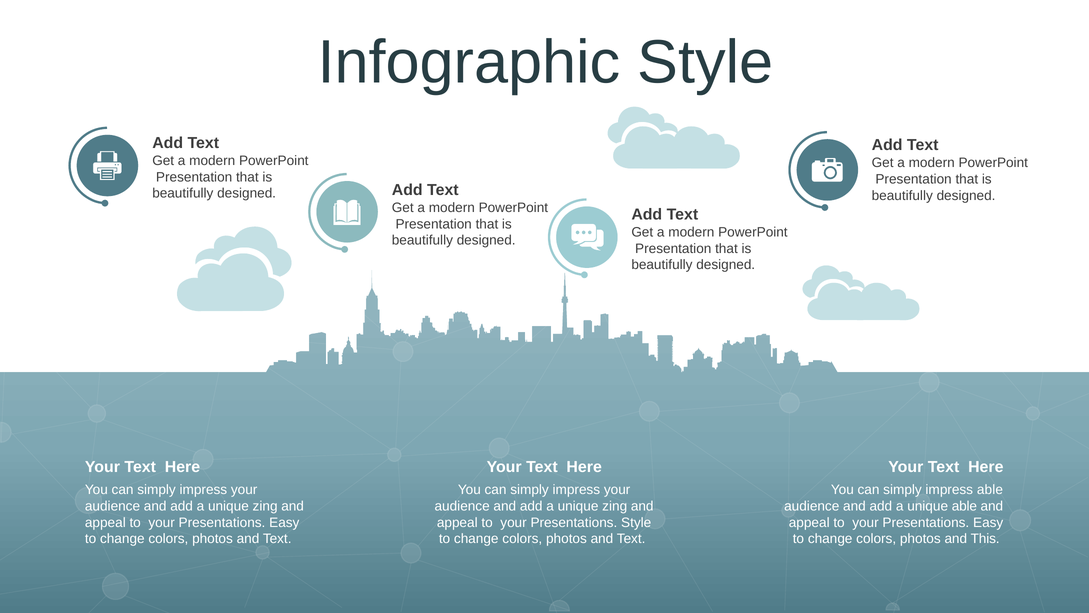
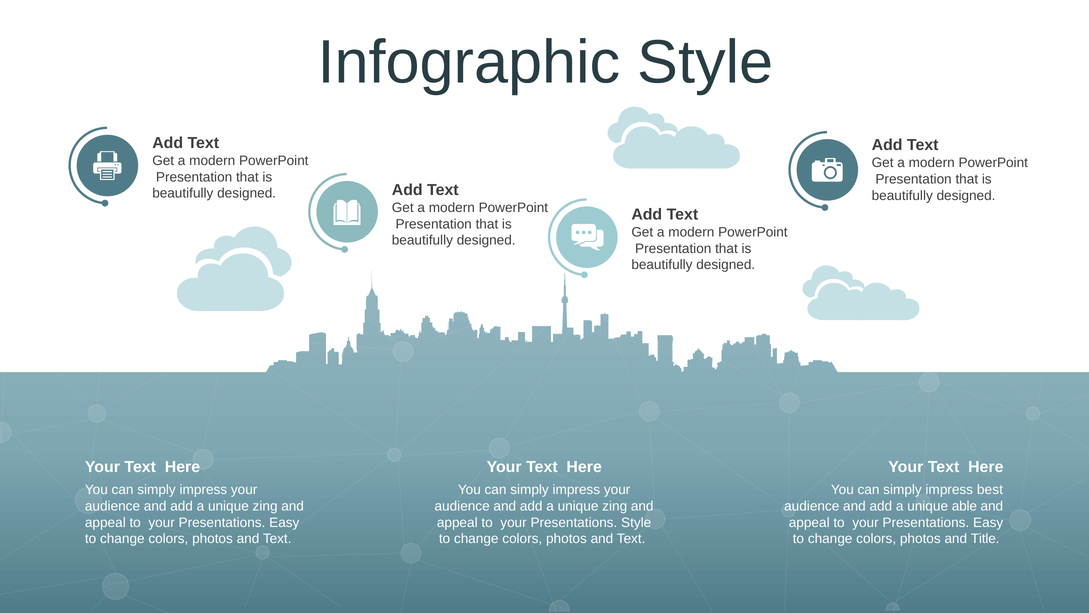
impress able: able -> best (990, 490)
This: This -> Title (985, 539)
